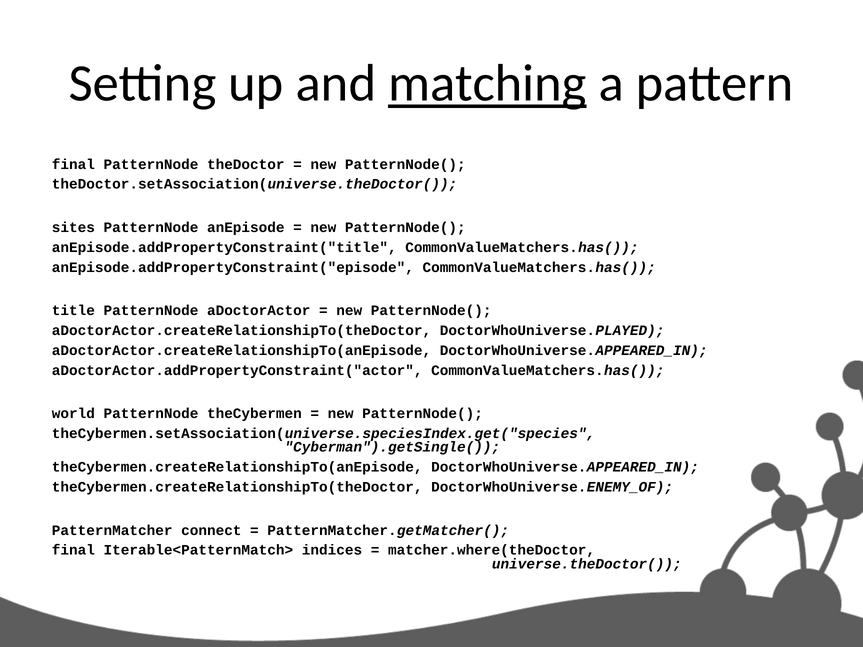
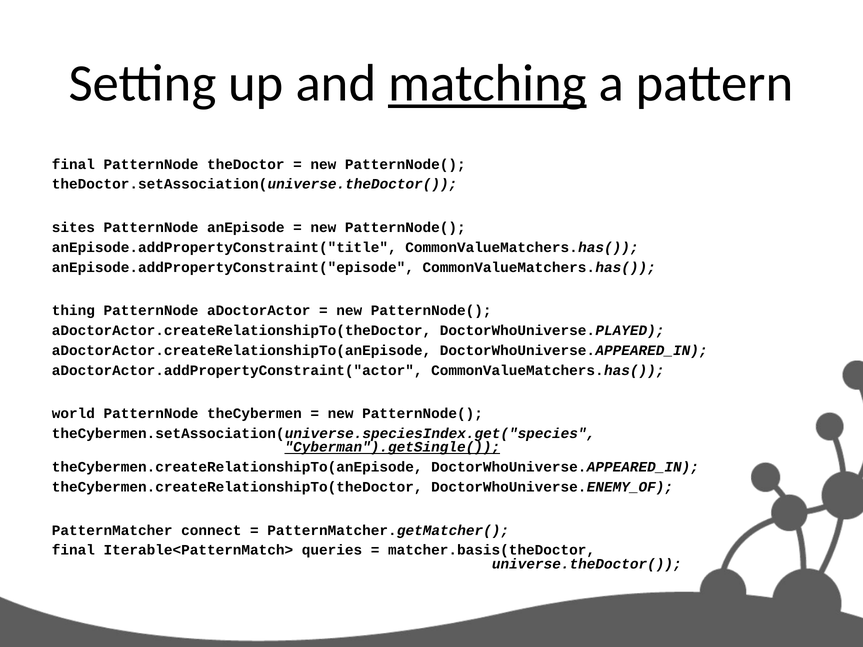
title: title -> thing (73, 311)
Cyberman").getSingle( underline: none -> present (392, 447)
indices: indices -> queries (332, 550)
matcher.where(theDoctor: matcher.where(theDoctor -> matcher.basis(theDoctor (492, 550)
